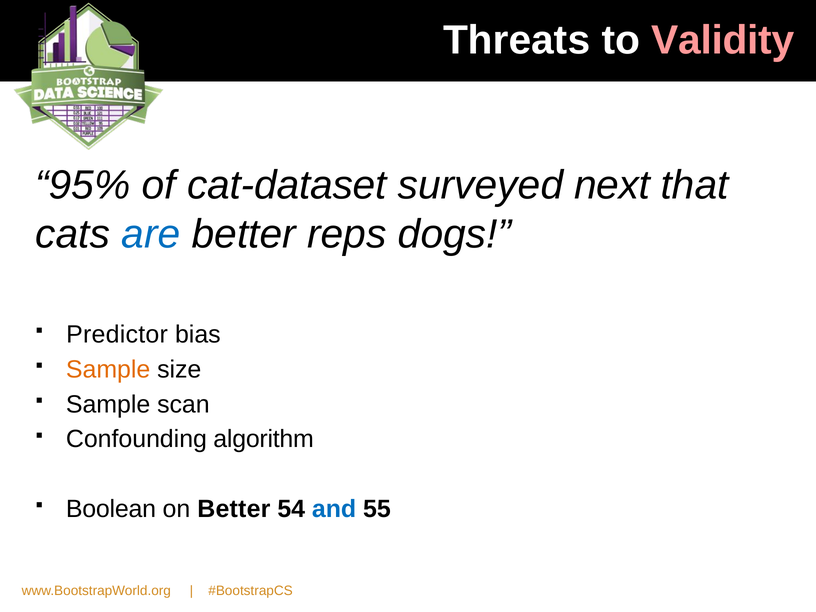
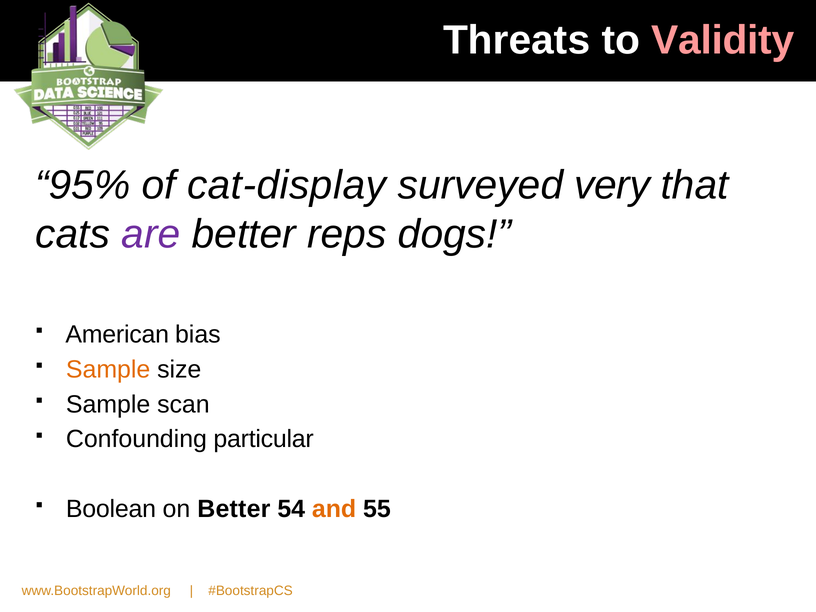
cat-dataset: cat-dataset -> cat-display (287, 185)
next: next -> very (612, 185)
are colour: blue -> purple (151, 234)
Predictor: Predictor -> American (117, 335)
algorithm: algorithm -> particular (264, 439)
and colour: blue -> orange (334, 509)
